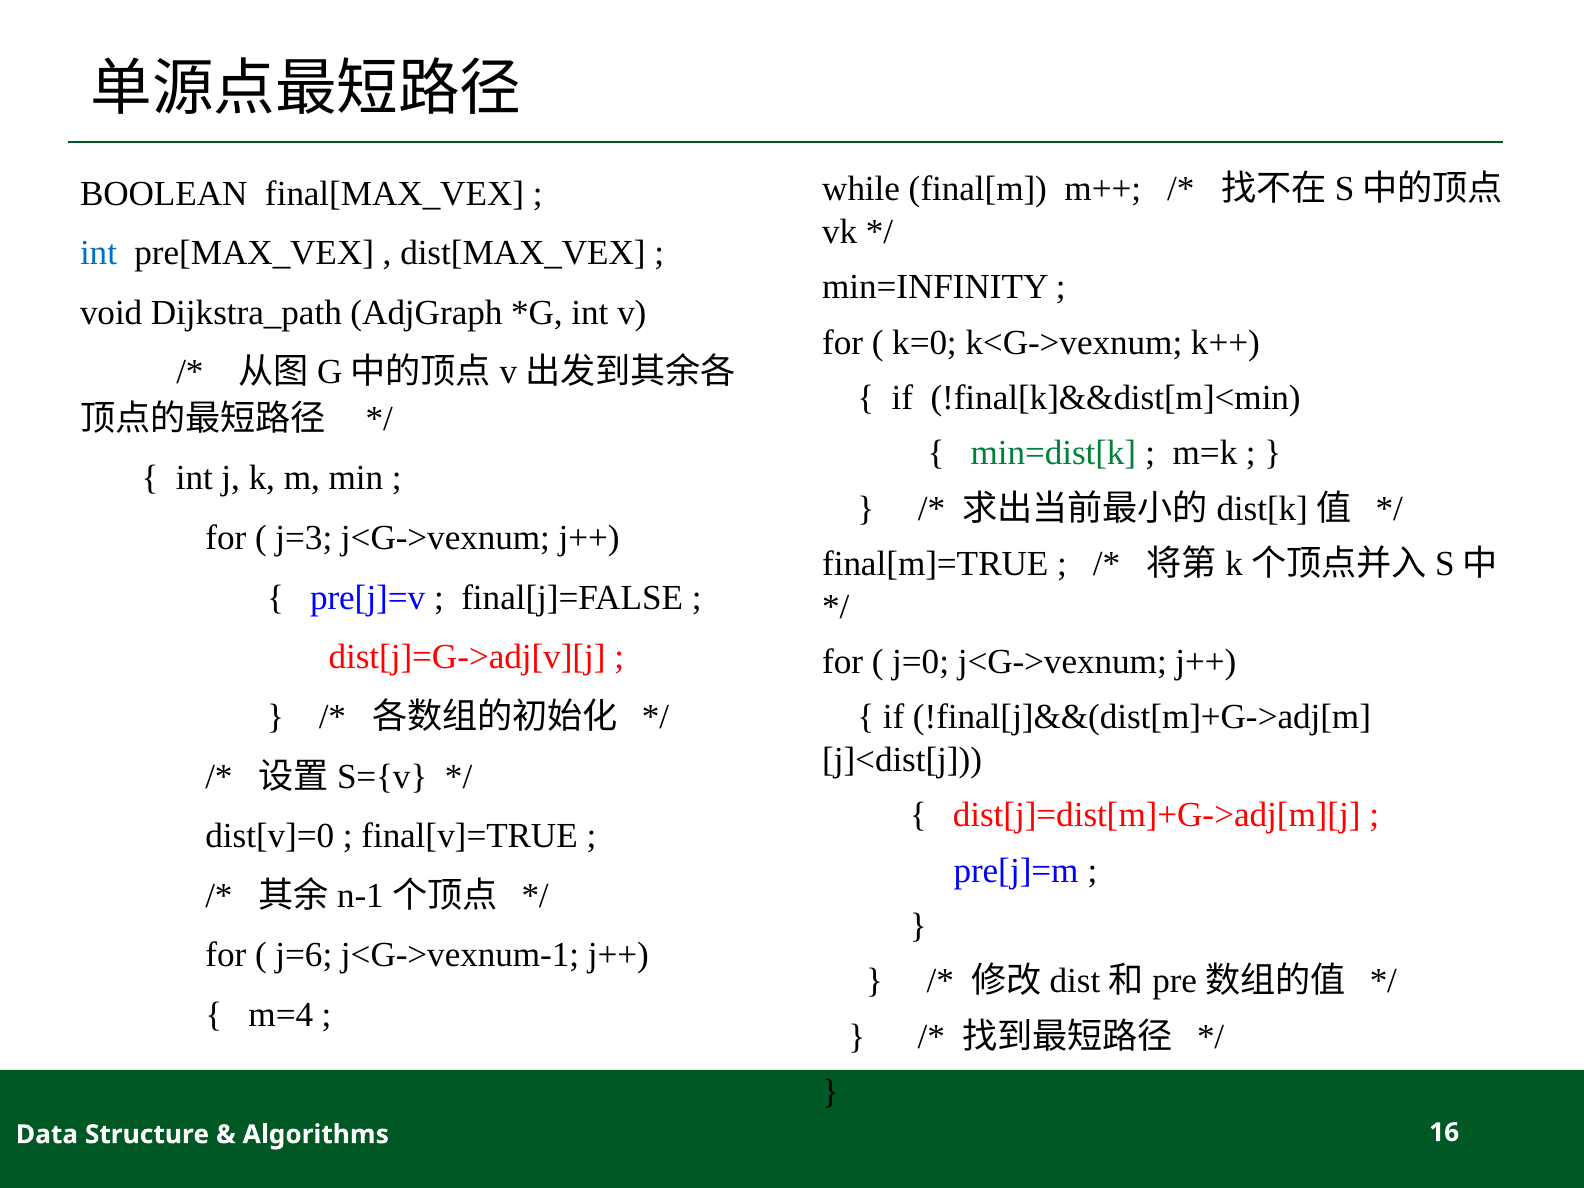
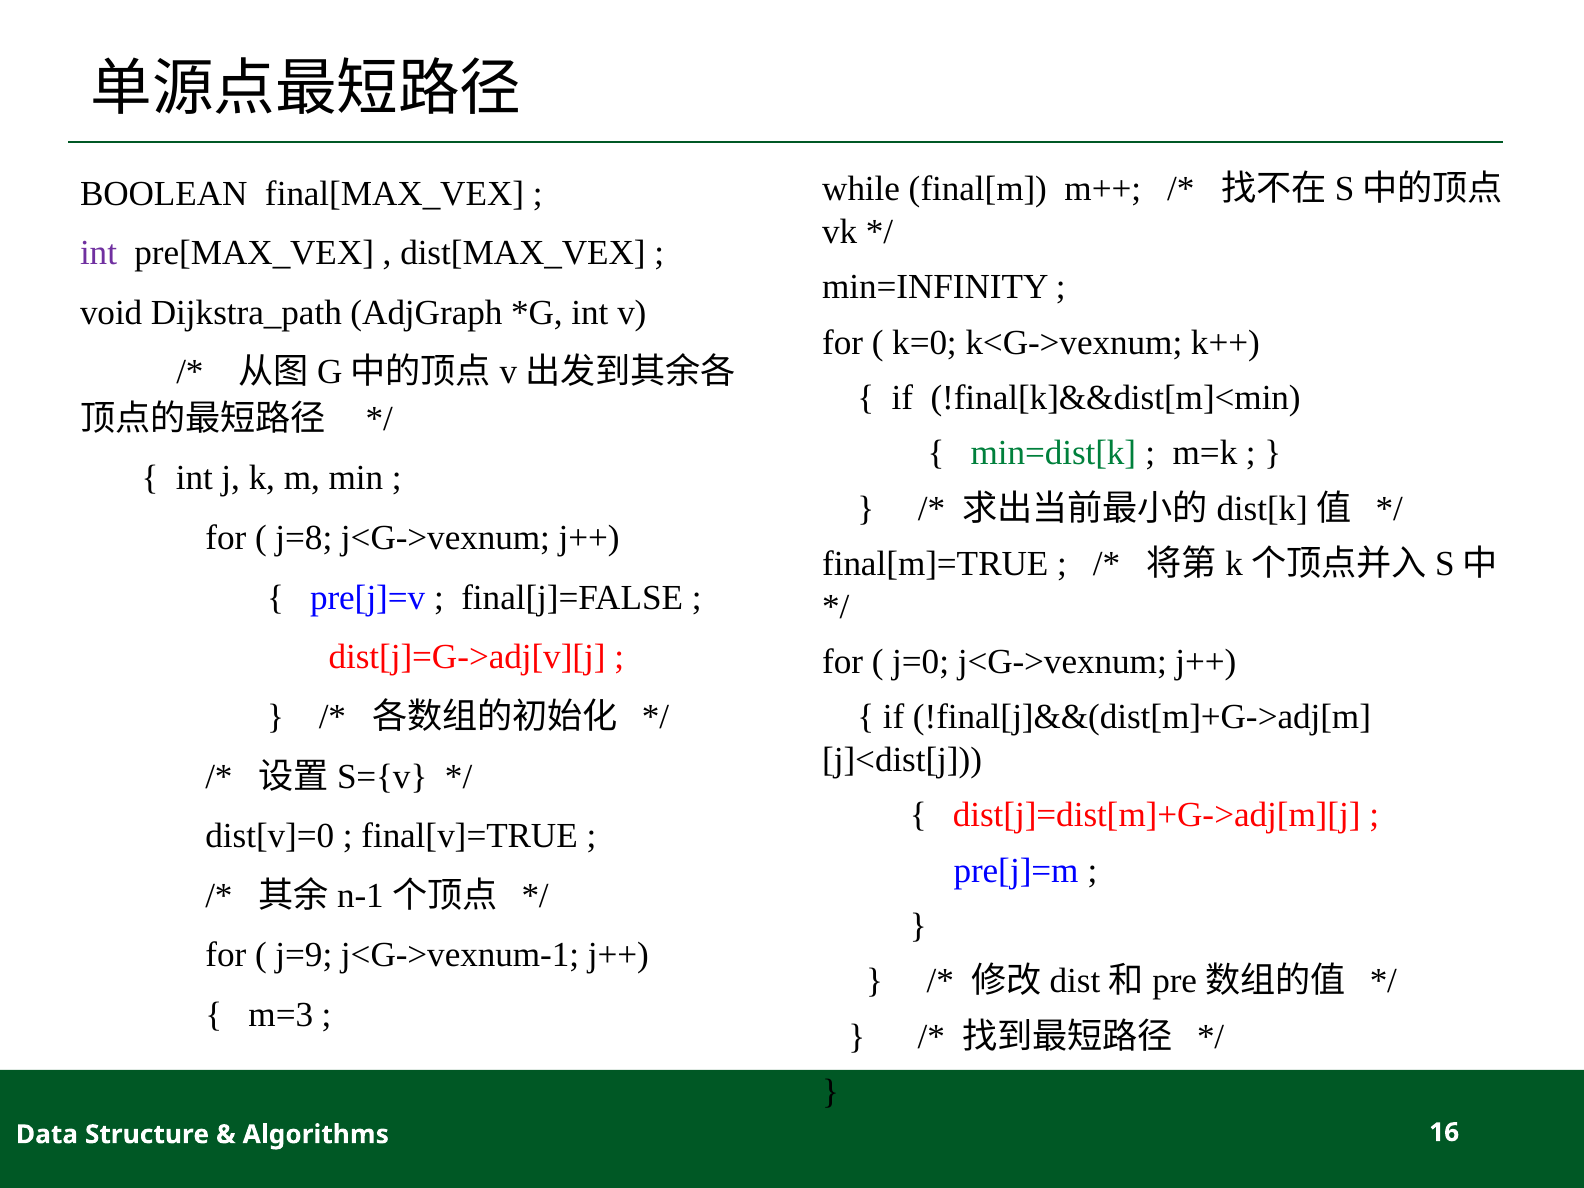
int colour: blue -> purple (99, 253)
j=3: j=3 -> j=8 (304, 538)
j=6: j=6 -> j=9 (304, 955)
m=4: m=4 -> m=3 (281, 1015)
